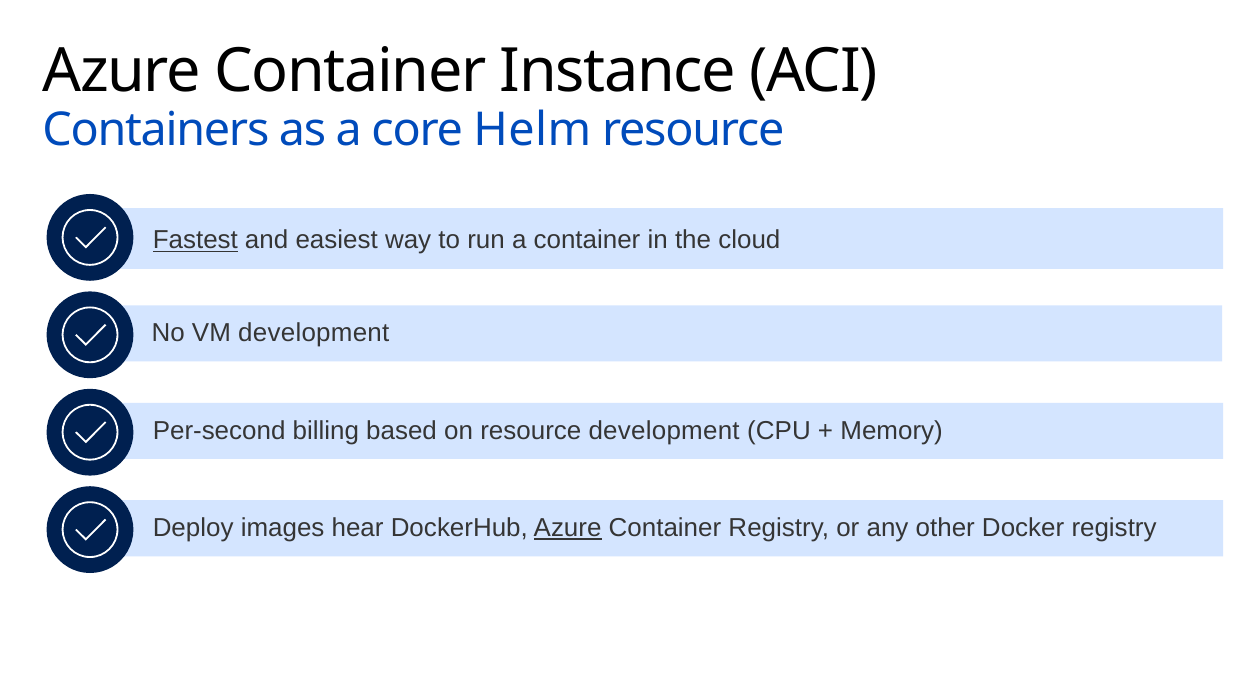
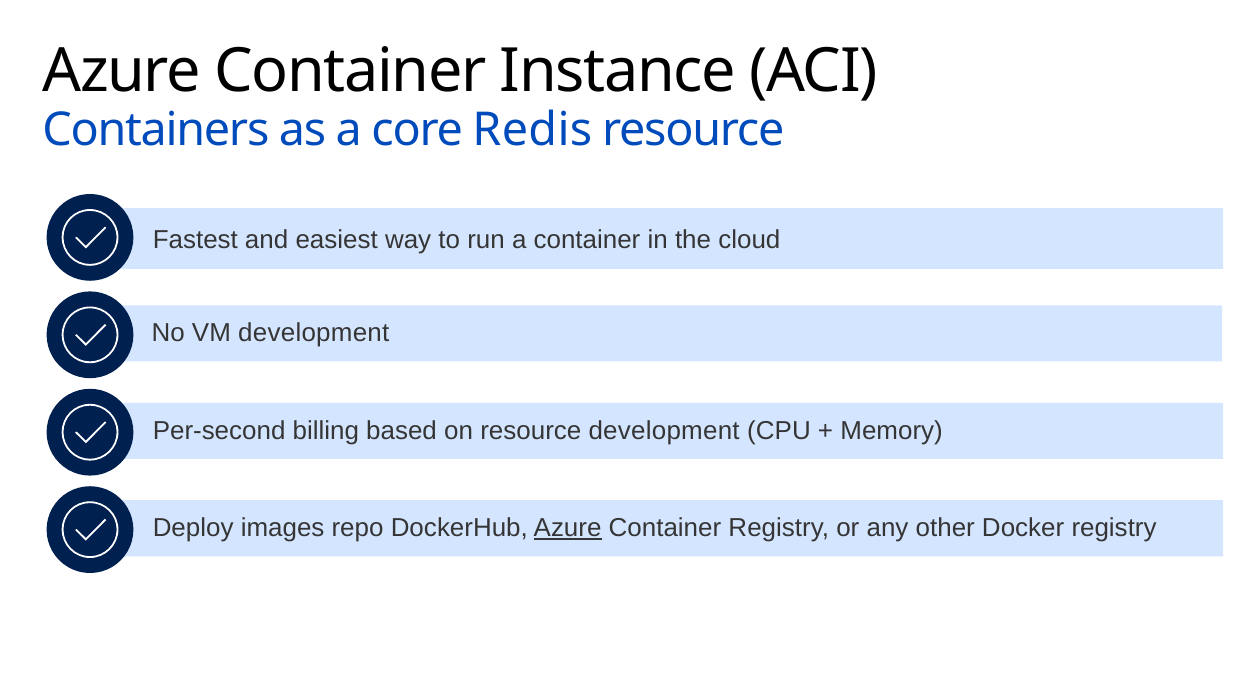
Helm: Helm -> Redis (532, 130)
Fastest underline: present -> none (195, 240)
hear: hear -> repo (358, 528)
